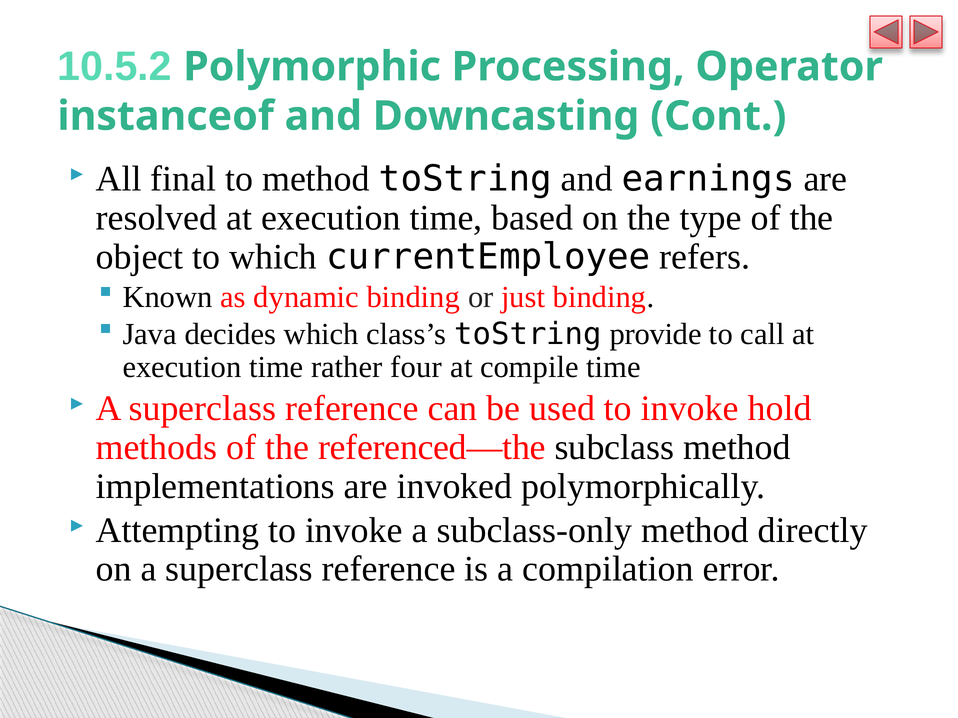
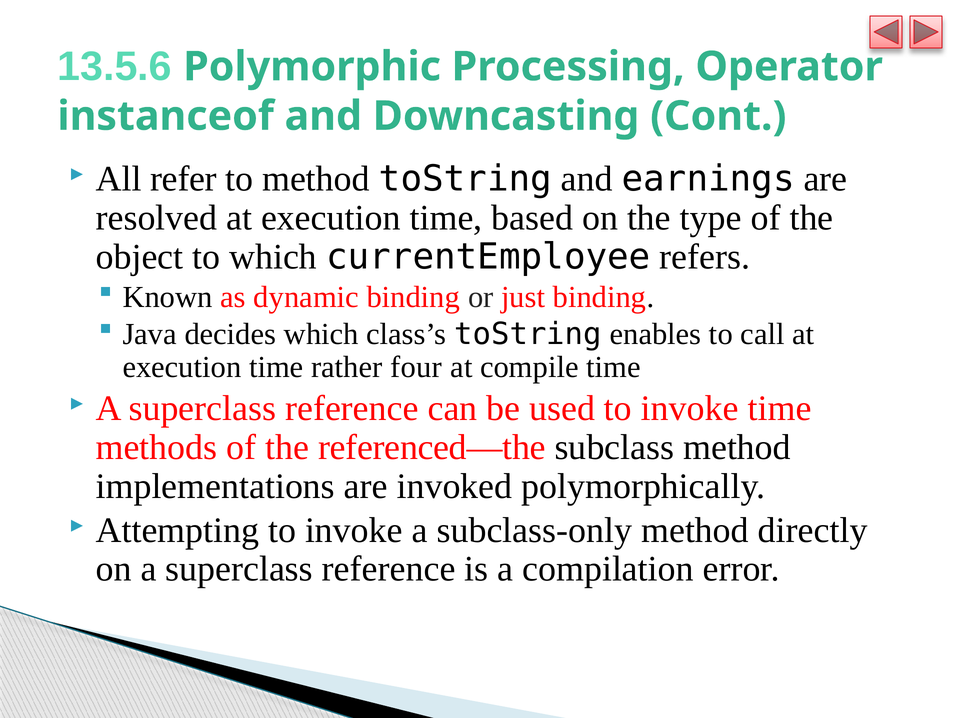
10.5.2: 10.5.2 -> 13.5.6 (115, 67)
final: final -> refer (184, 179)
provide: provide -> enables (655, 335)
invoke hold: hold -> time (780, 409)
